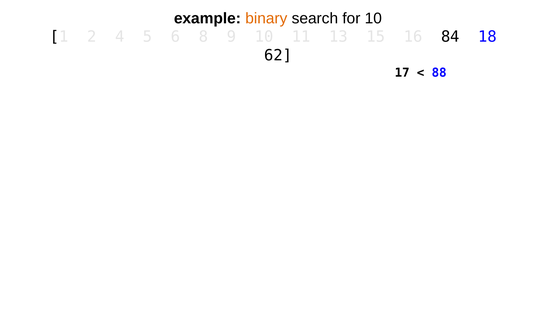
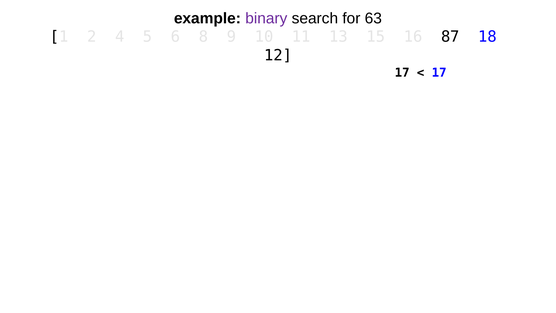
binary colour: orange -> purple (266, 18)
for 10: 10 -> 63 (373, 18)
84: 84 -> 87 (450, 37)
62: 62 -> 12 (278, 55)
88: 88 -> 17 (439, 73)
